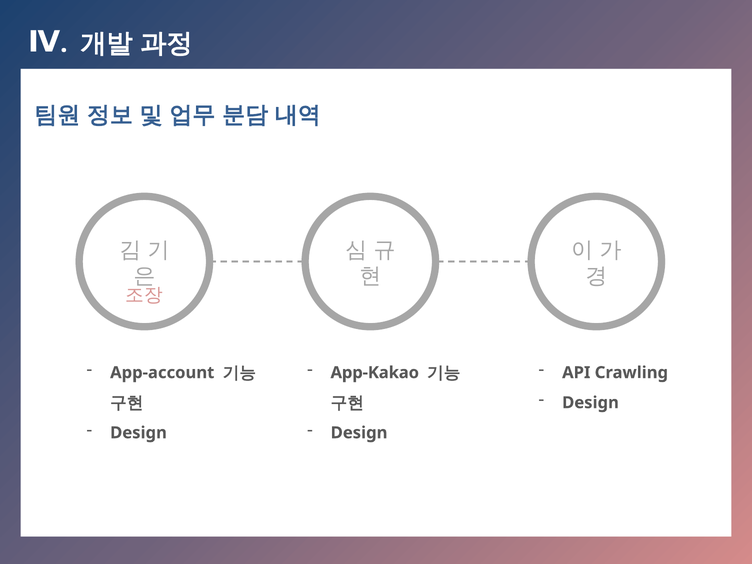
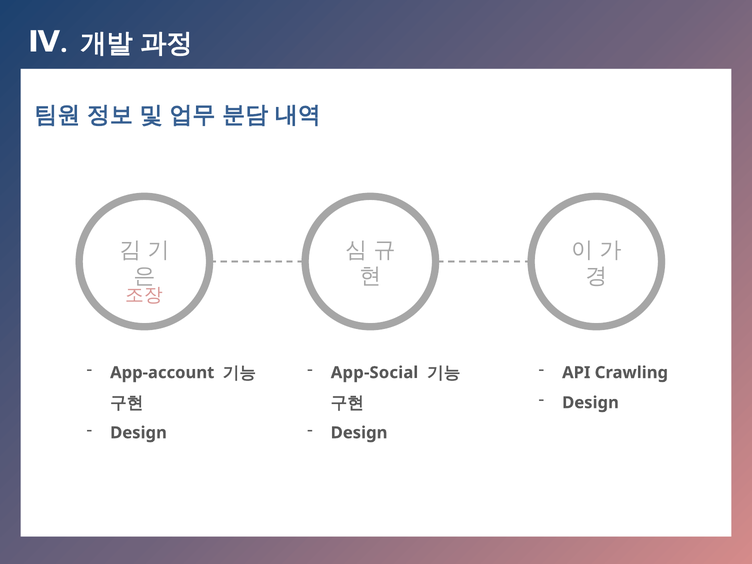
App-Kakao: App-Kakao -> App-Social (375, 373)
